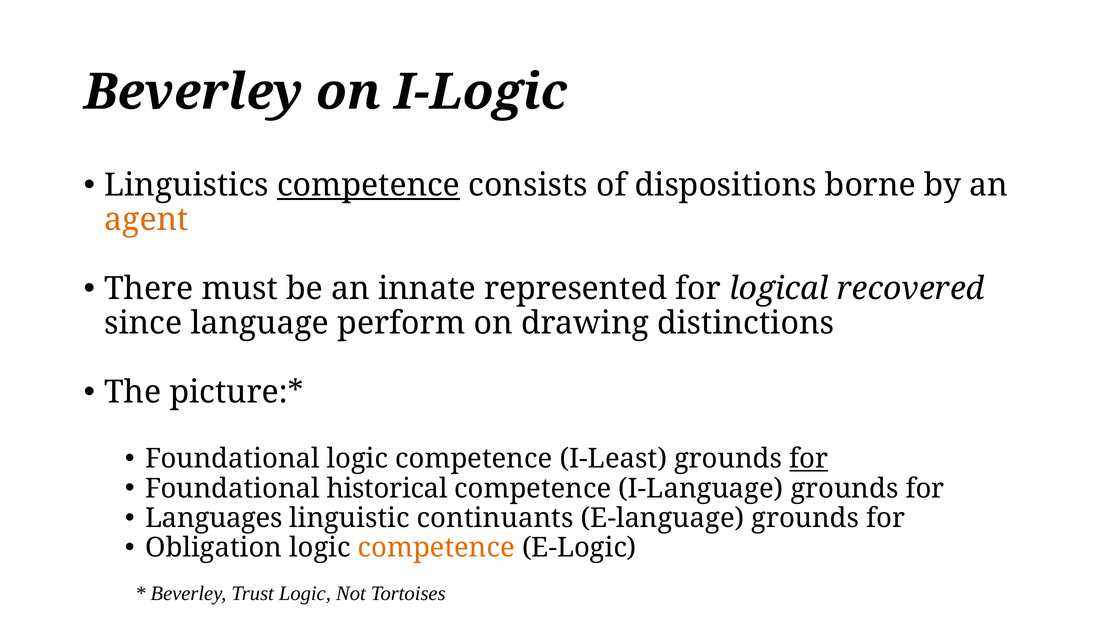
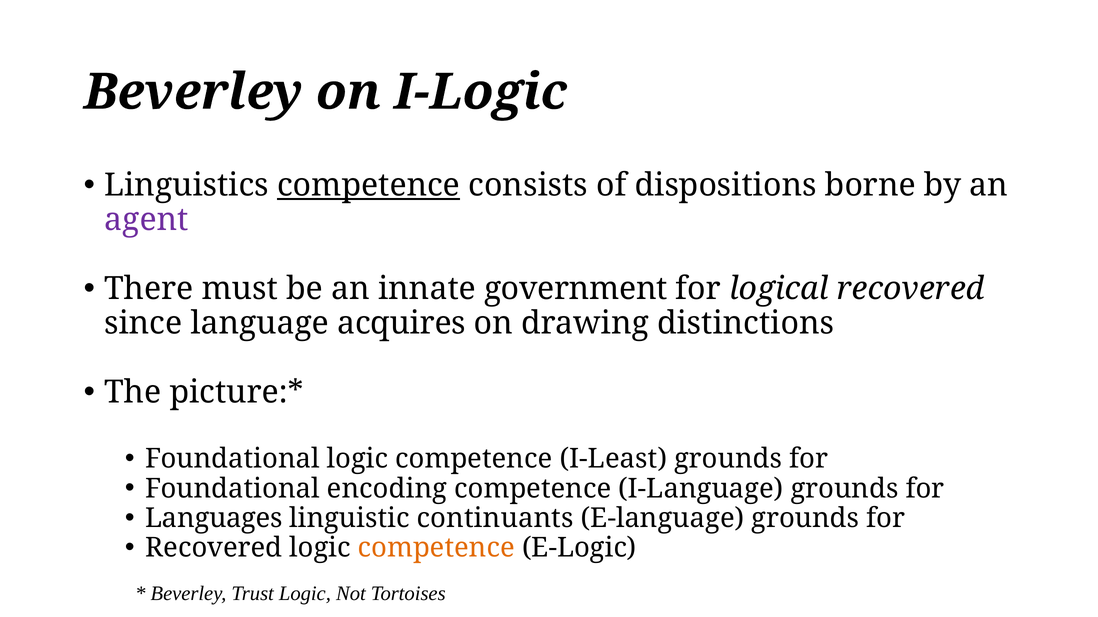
agent colour: orange -> purple (146, 220)
represented: represented -> government (576, 289)
perform: perform -> acquires (402, 324)
for underline: present -> none (809, 459)
historical: historical -> encoding (387, 489)
Obligation: Obligation -> Recovered (214, 548)
